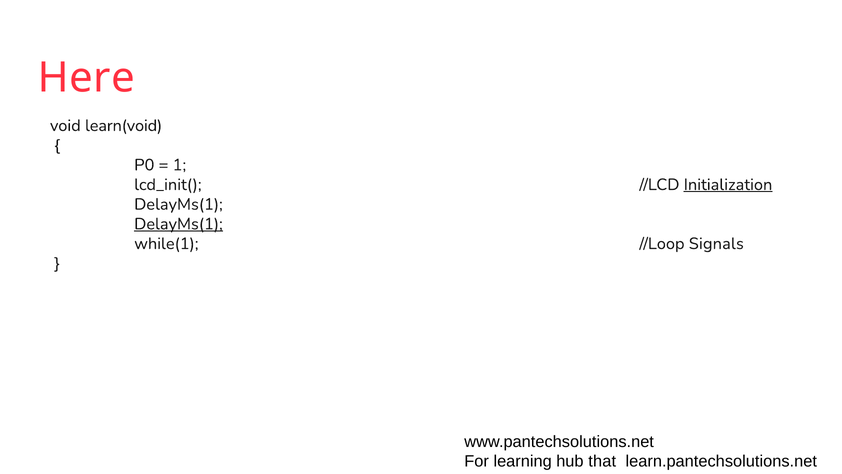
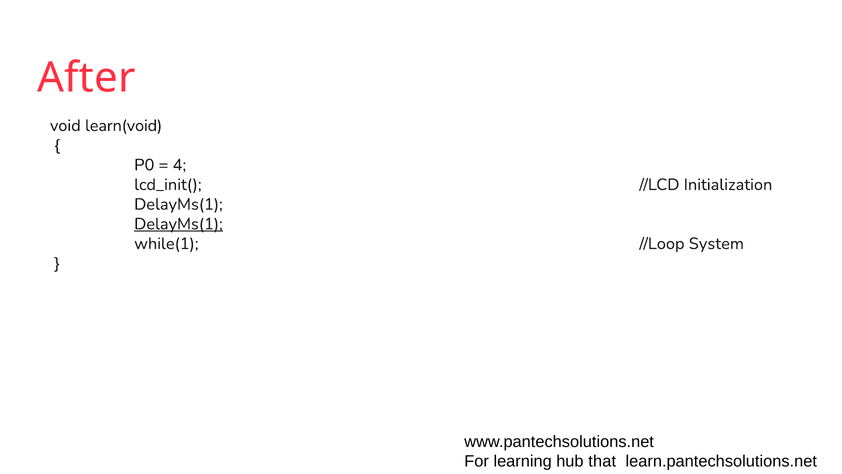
Here: Here -> After (86, 78)
1: 1 -> 4 (179, 165)
Initialization underline: present -> none (728, 184)
Signals: Signals -> System (716, 243)
